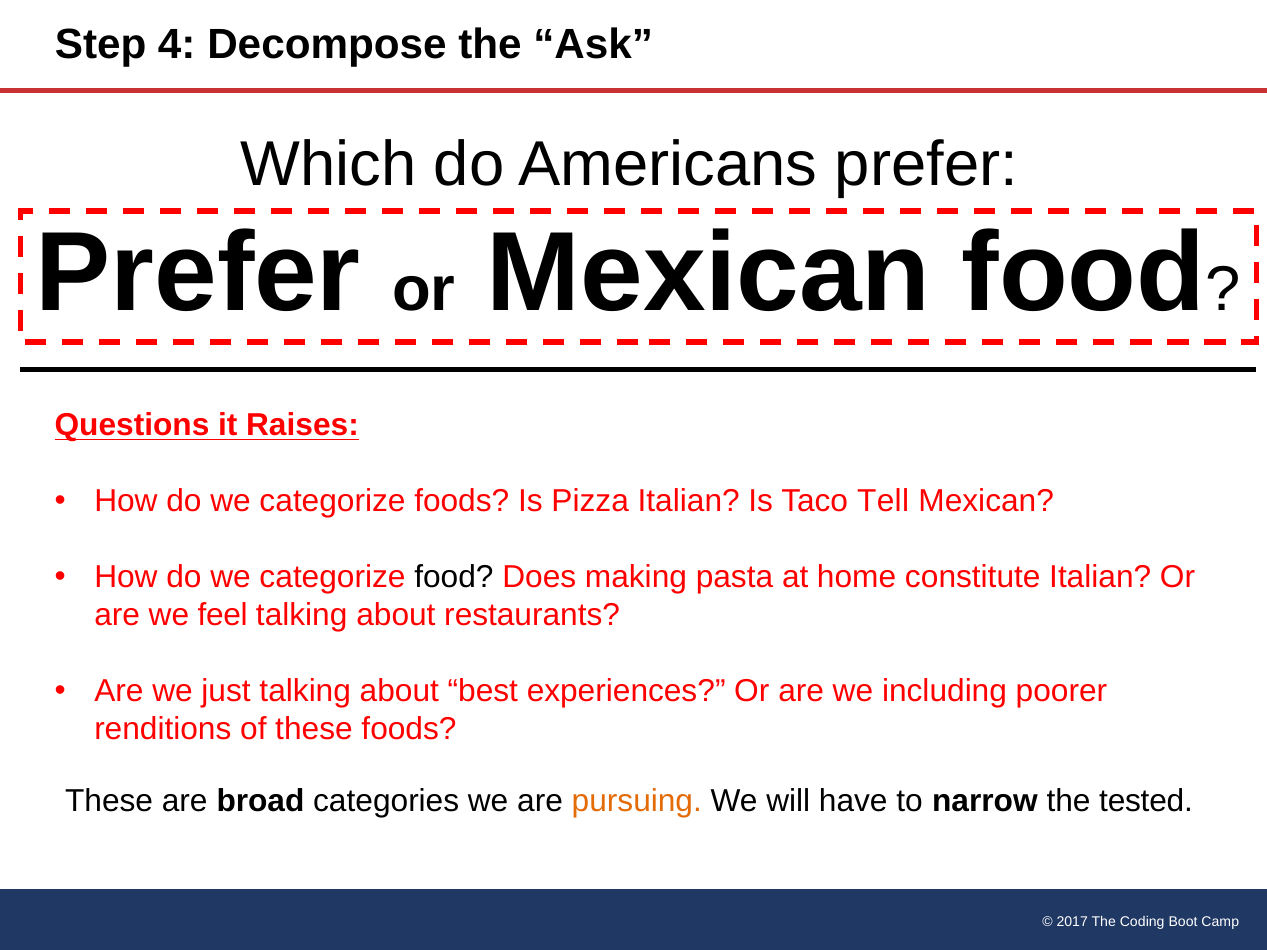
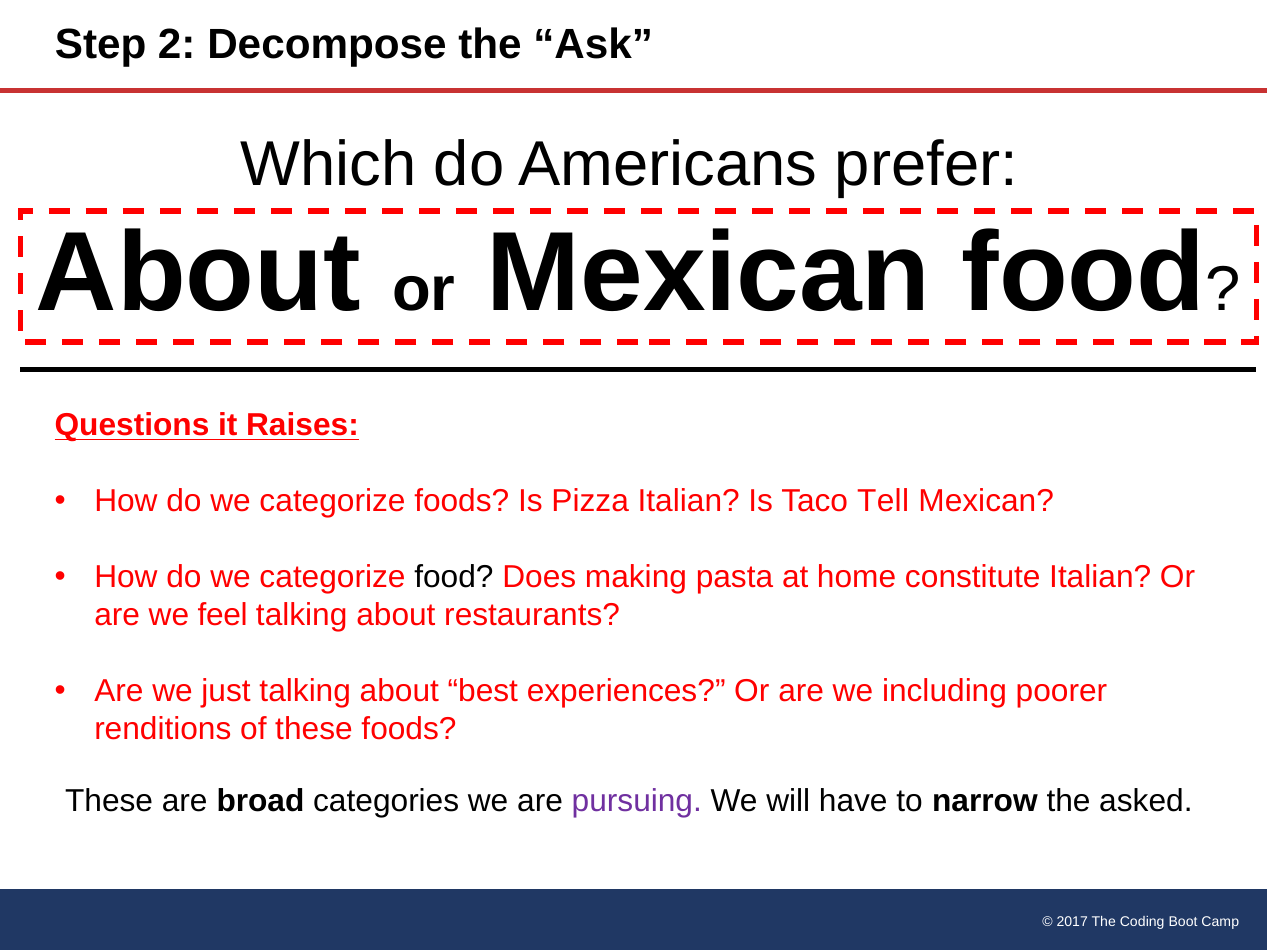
4: 4 -> 2 (177, 45)
Prefer: Prefer -> About (198, 274)
pursuing colour: orange -> purple (637, 801)
tested: tested -> asked (1146, 801)
